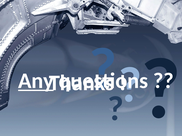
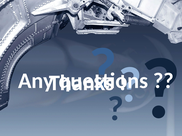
Any underline: present -> none (36, 81)
